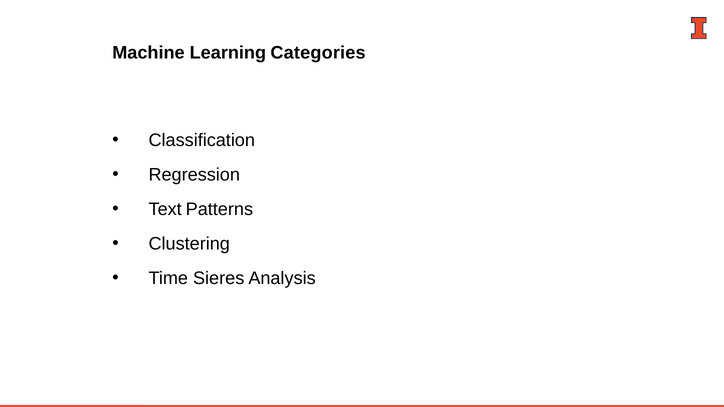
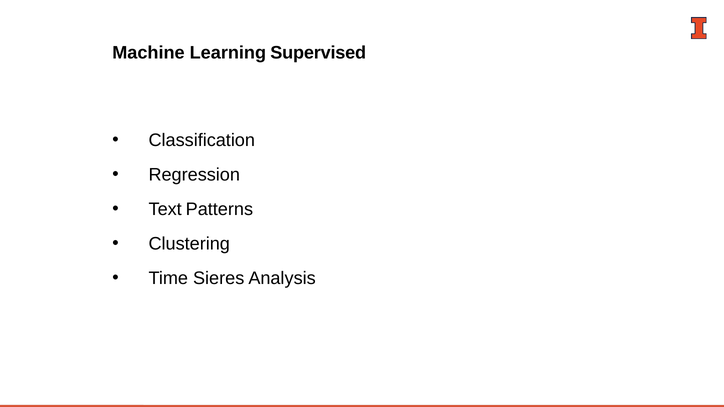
Categories: Categories -> Supervised (318, 53)
